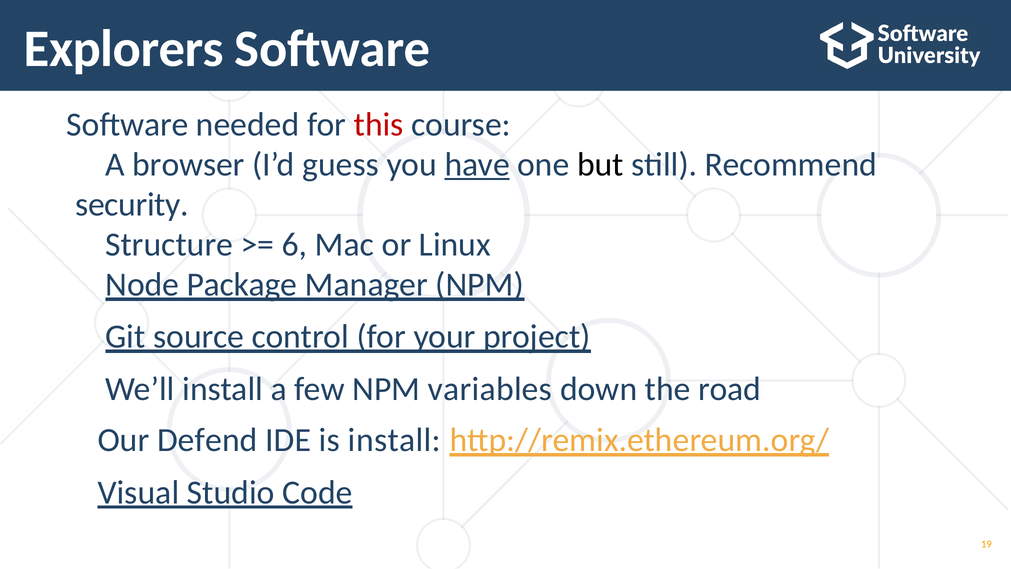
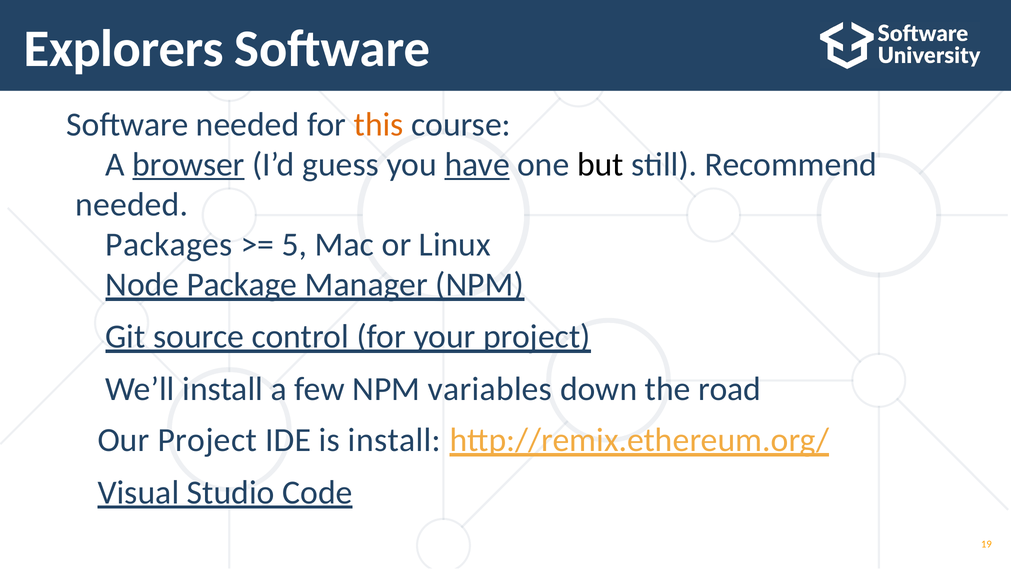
this colour: red -> orange (379, 124)
browser underline: none -> present (188, 164)
security: security -> needed (132, 204)
Structure: Structure -> Packages (169, 245)
6: 6 -> 5 (295, 245)
Defend: Defend -> Project (207, 440)
